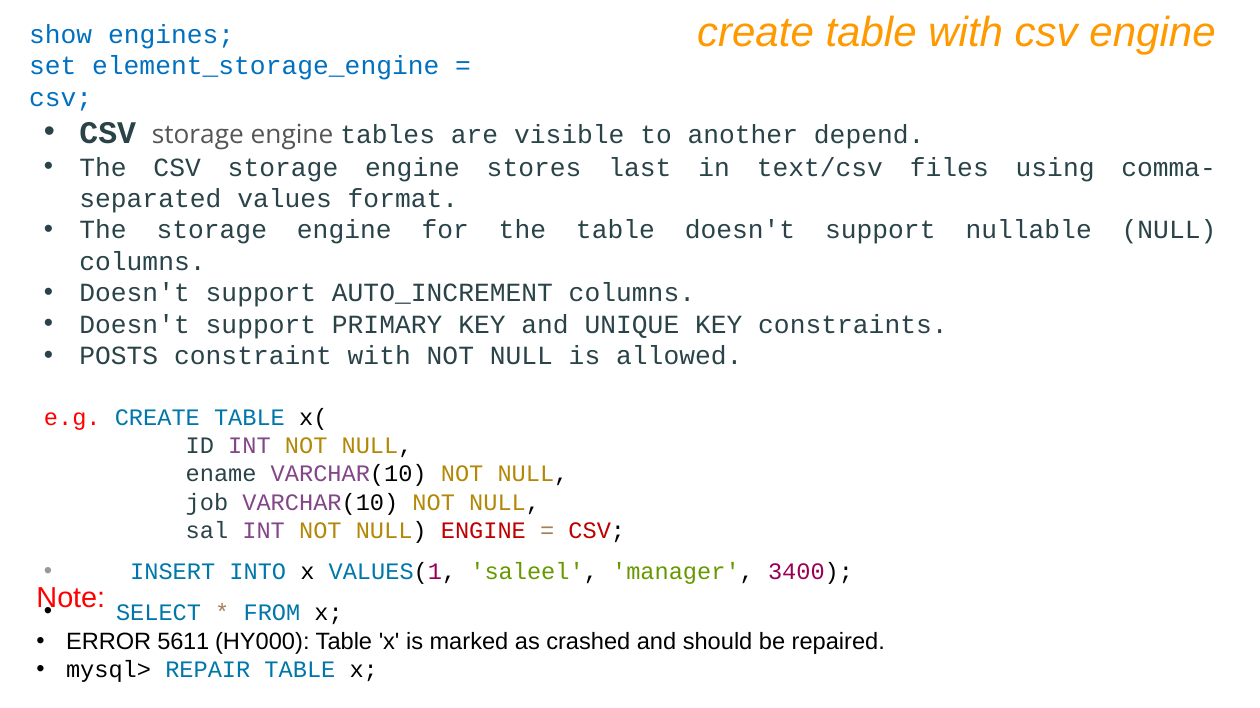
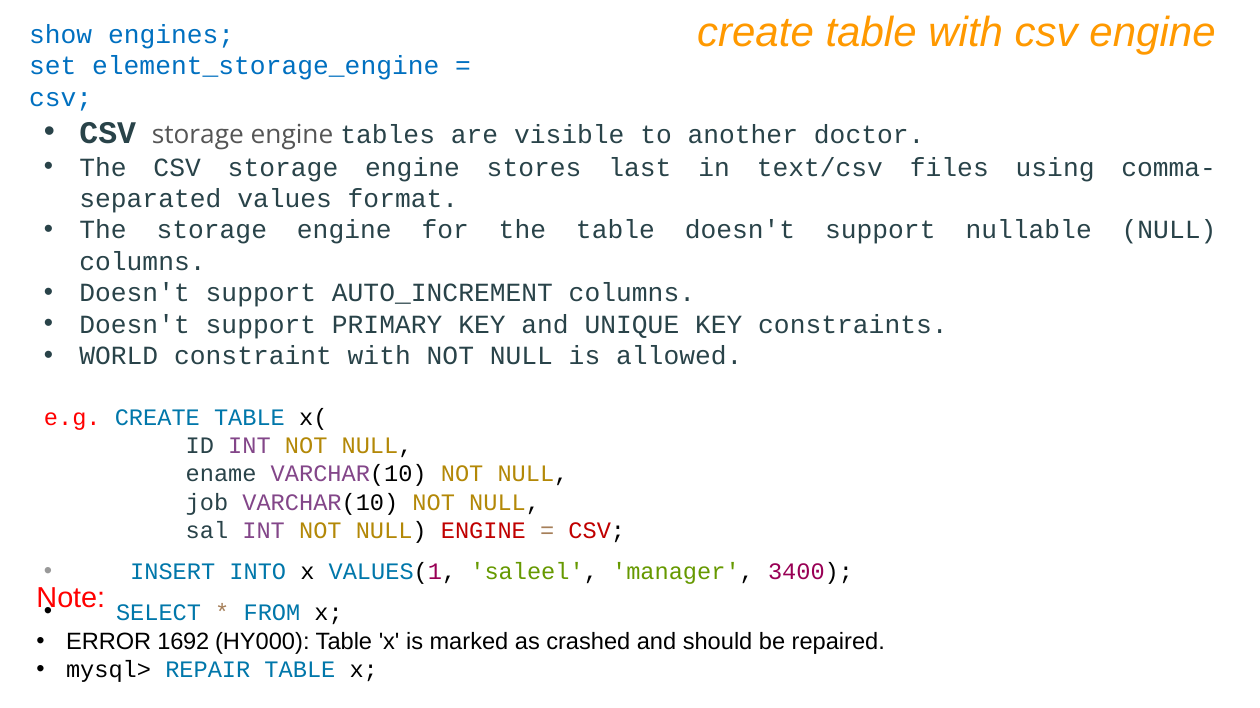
depend: depend -> doctor (869, 135)
POSTS: POSTS -> WORLD (119, 357)
5611: 5611 -> 1692 (183, 642)
